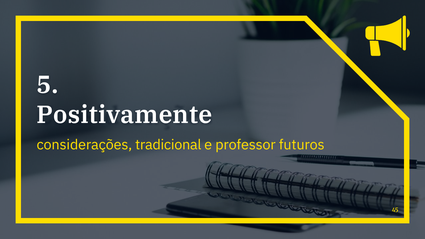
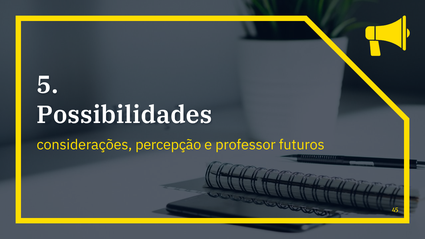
Positivamente: Positivamente -> Possibilidades (124, 115)
tradicional: tradicional -> percepção (168, 145)
